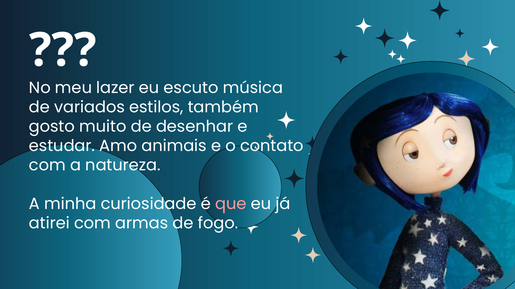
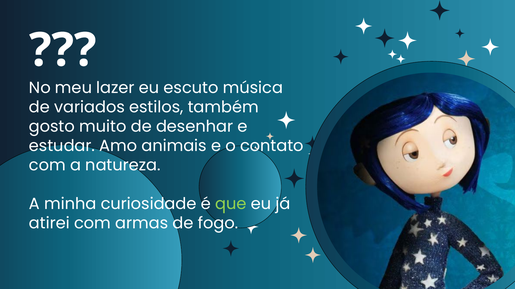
que colour: pink -> light green (231, 204)
